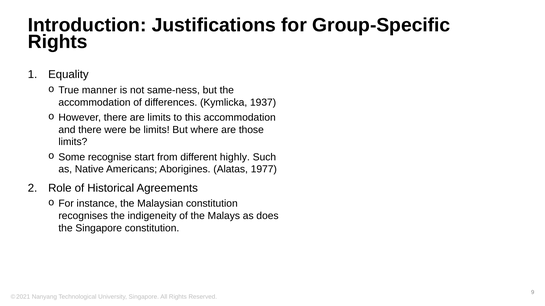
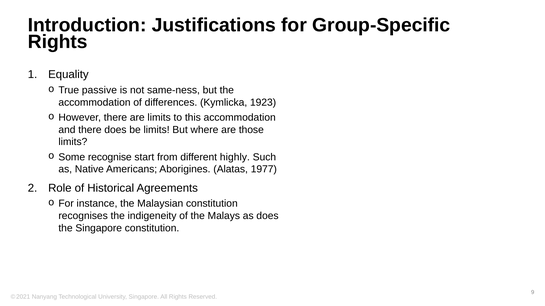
manner: manner -> passive (99, 90)
1937: 1937 -> 1923 (263, 103)
there were: were -> does (115, 130)
